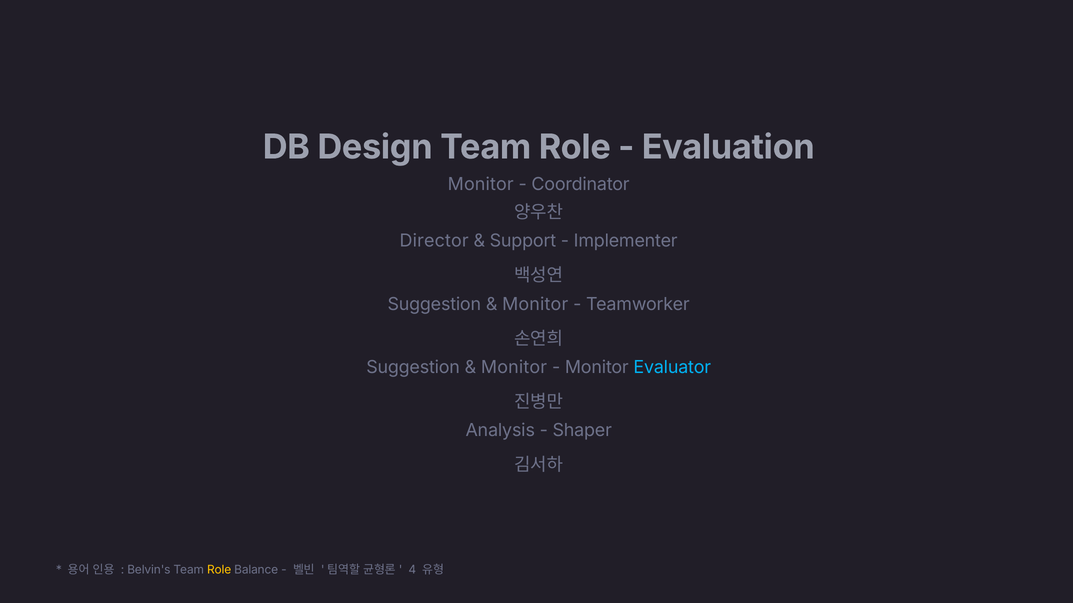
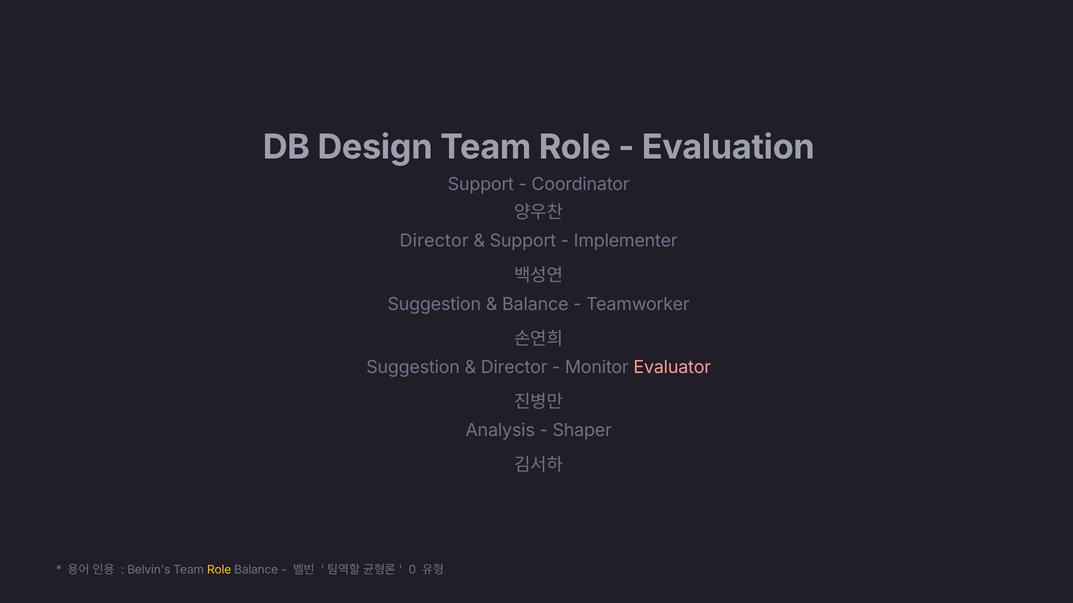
Monitor: Monitor -> Support (481, 185)
Monitor: Monitor -> Balance (535, 305)
Monitor: Monitor -> Director (514, 368)
Evaluator colour: light blue -> pink (672, 368)
4: 4 -> 0 (412, 570)
